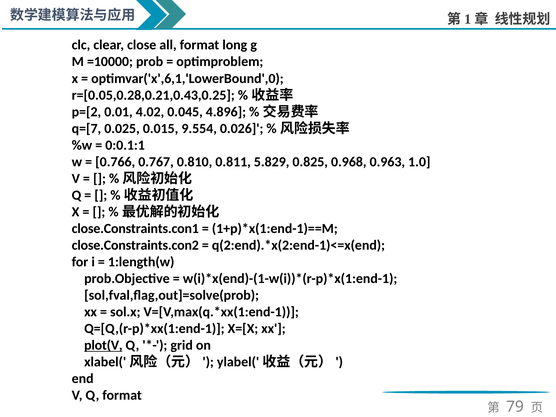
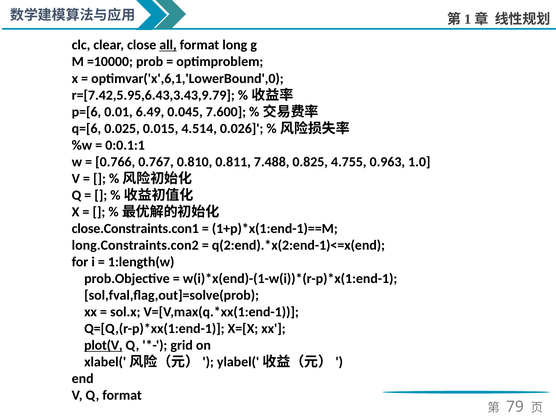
all underline: none -> present (168, 45)
r=[0.05,0.28,0.21,0.43,0.25: r=[0.05,0.28,0.21,0.43,0.25 -> r=[7.42,5.95,6.43,3.43,9.79 (153, 95)
p=[2: p=[2 -> p=[6 (86, 112)
4.02: 4.02 -> 6.49 (150, 112)
4.896: 4.896 -> 7.600 (226, 112)
q=[7: q=[7 -> q=[6 (86, 128)
9.554: 9.554 -> 4.514 (199, 128)
5.829: 5.829 -> 7.488 (272, 162)
0.968: 0.968 -> 4.755 (349, 162)
close.Constraints.con2: close.Constraints.con2 -> long.Constraints.con2 (135, 245)
